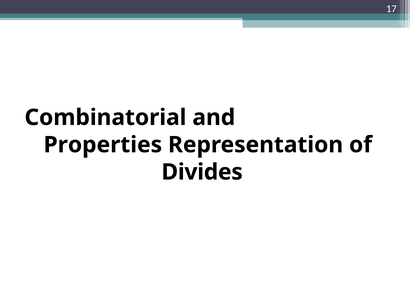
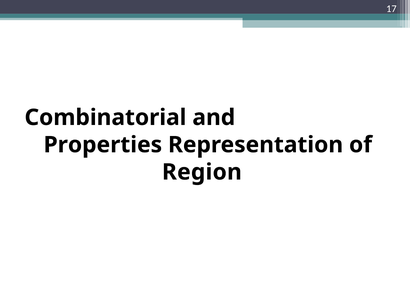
Divides: Divides -> Region (202, 172)
